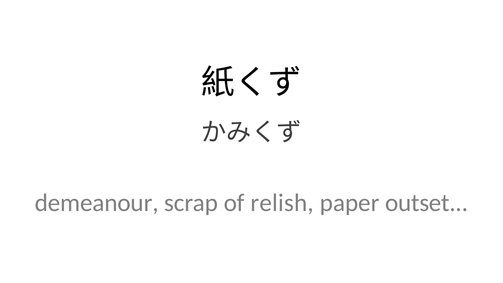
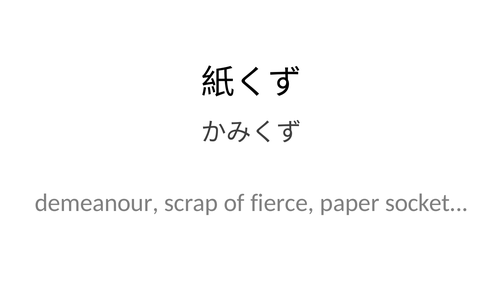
relish: relish -> fierce (282, 203)
outset: outset -> socket (427, 203)
